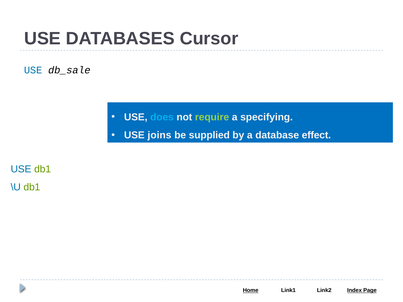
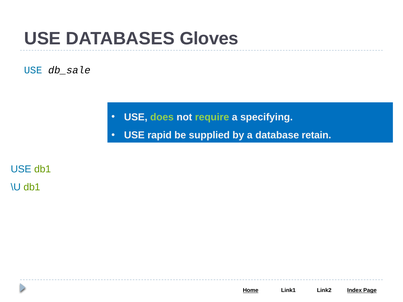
Cursor: Cursor -> Gloves (209, 39)
does colour: light blue -> light green (162, 117)
joins: joins -> rapid (160, 135)
effect: effect -> retain (316, 135)
